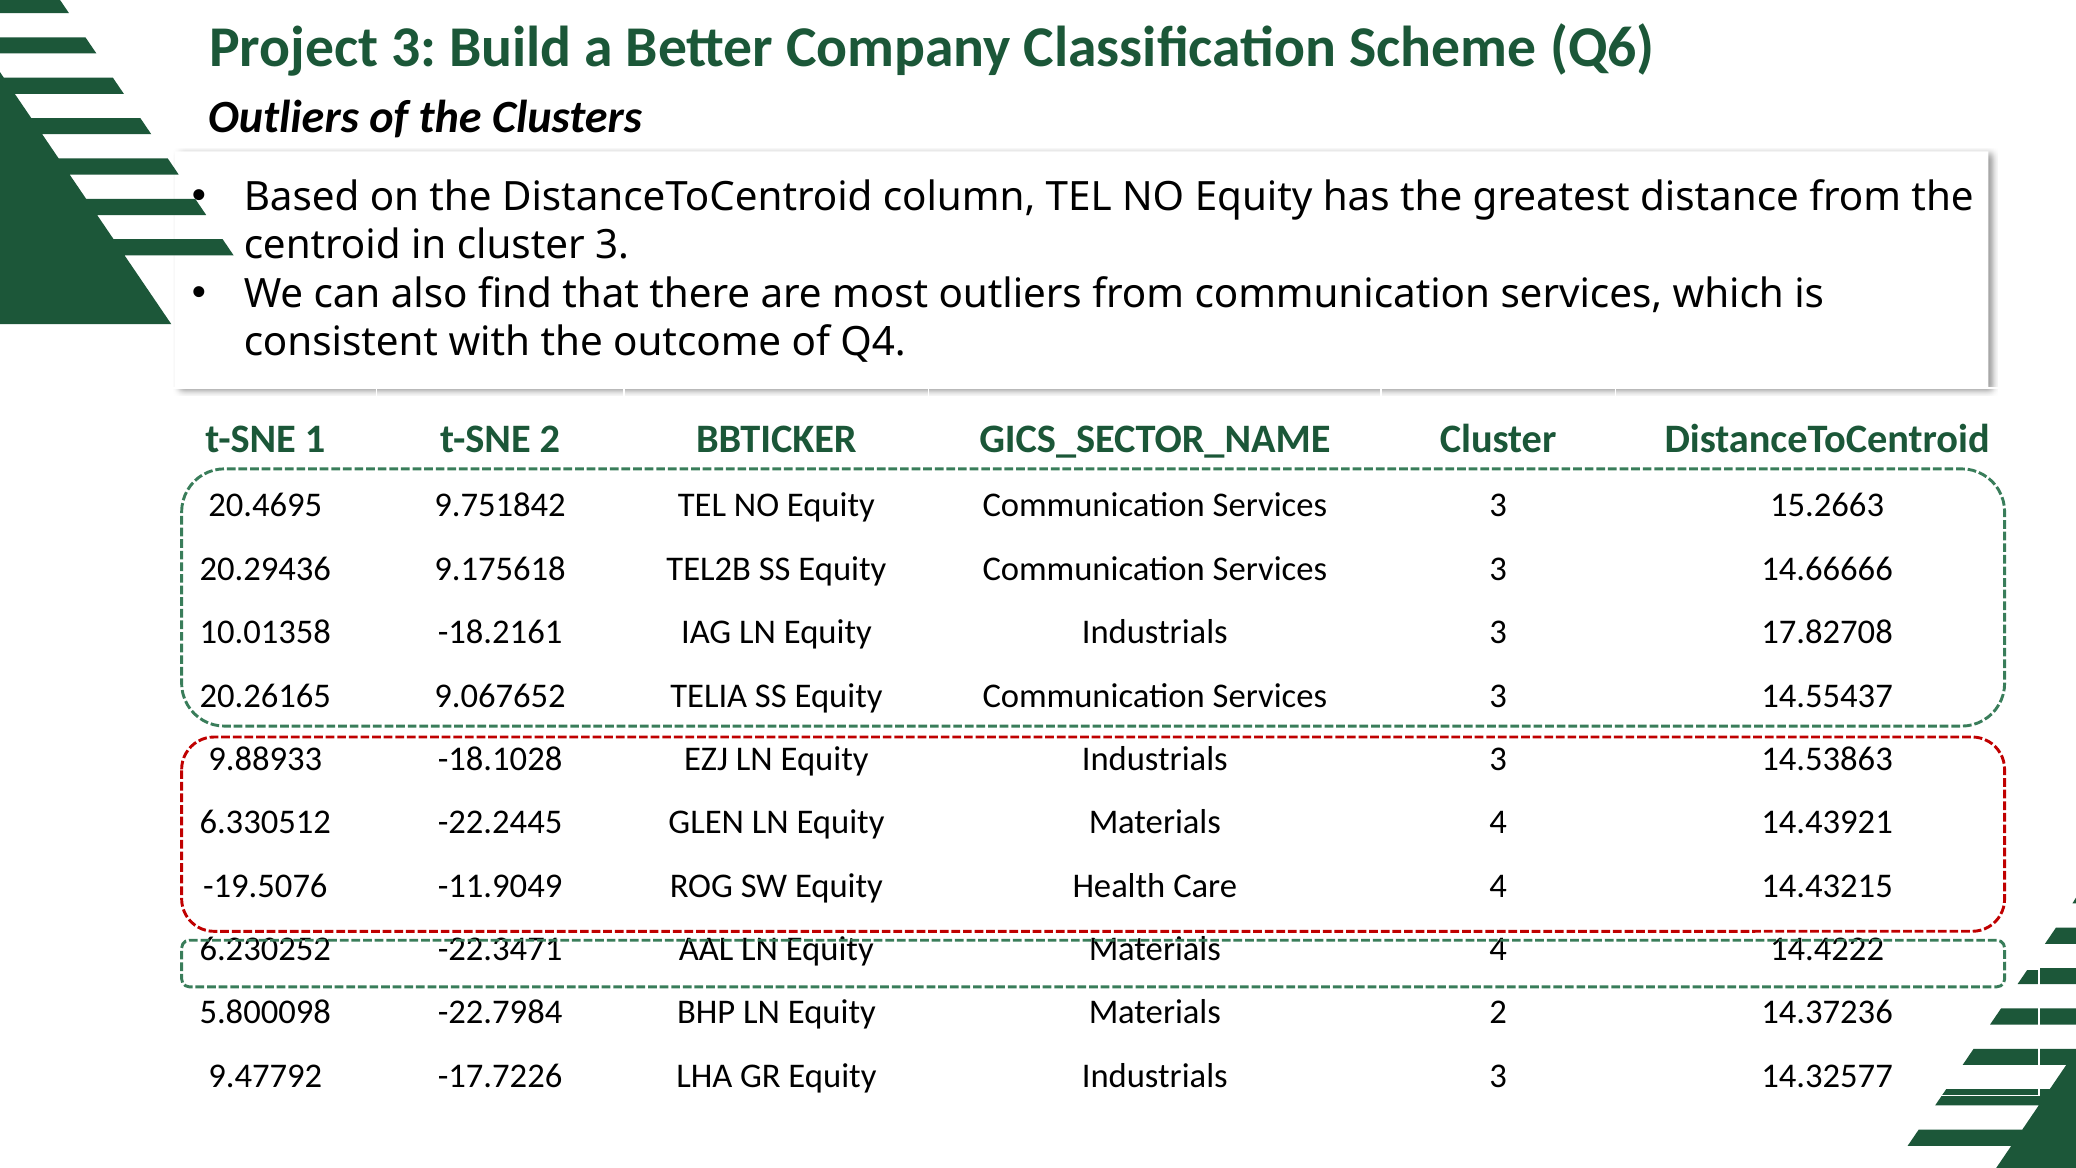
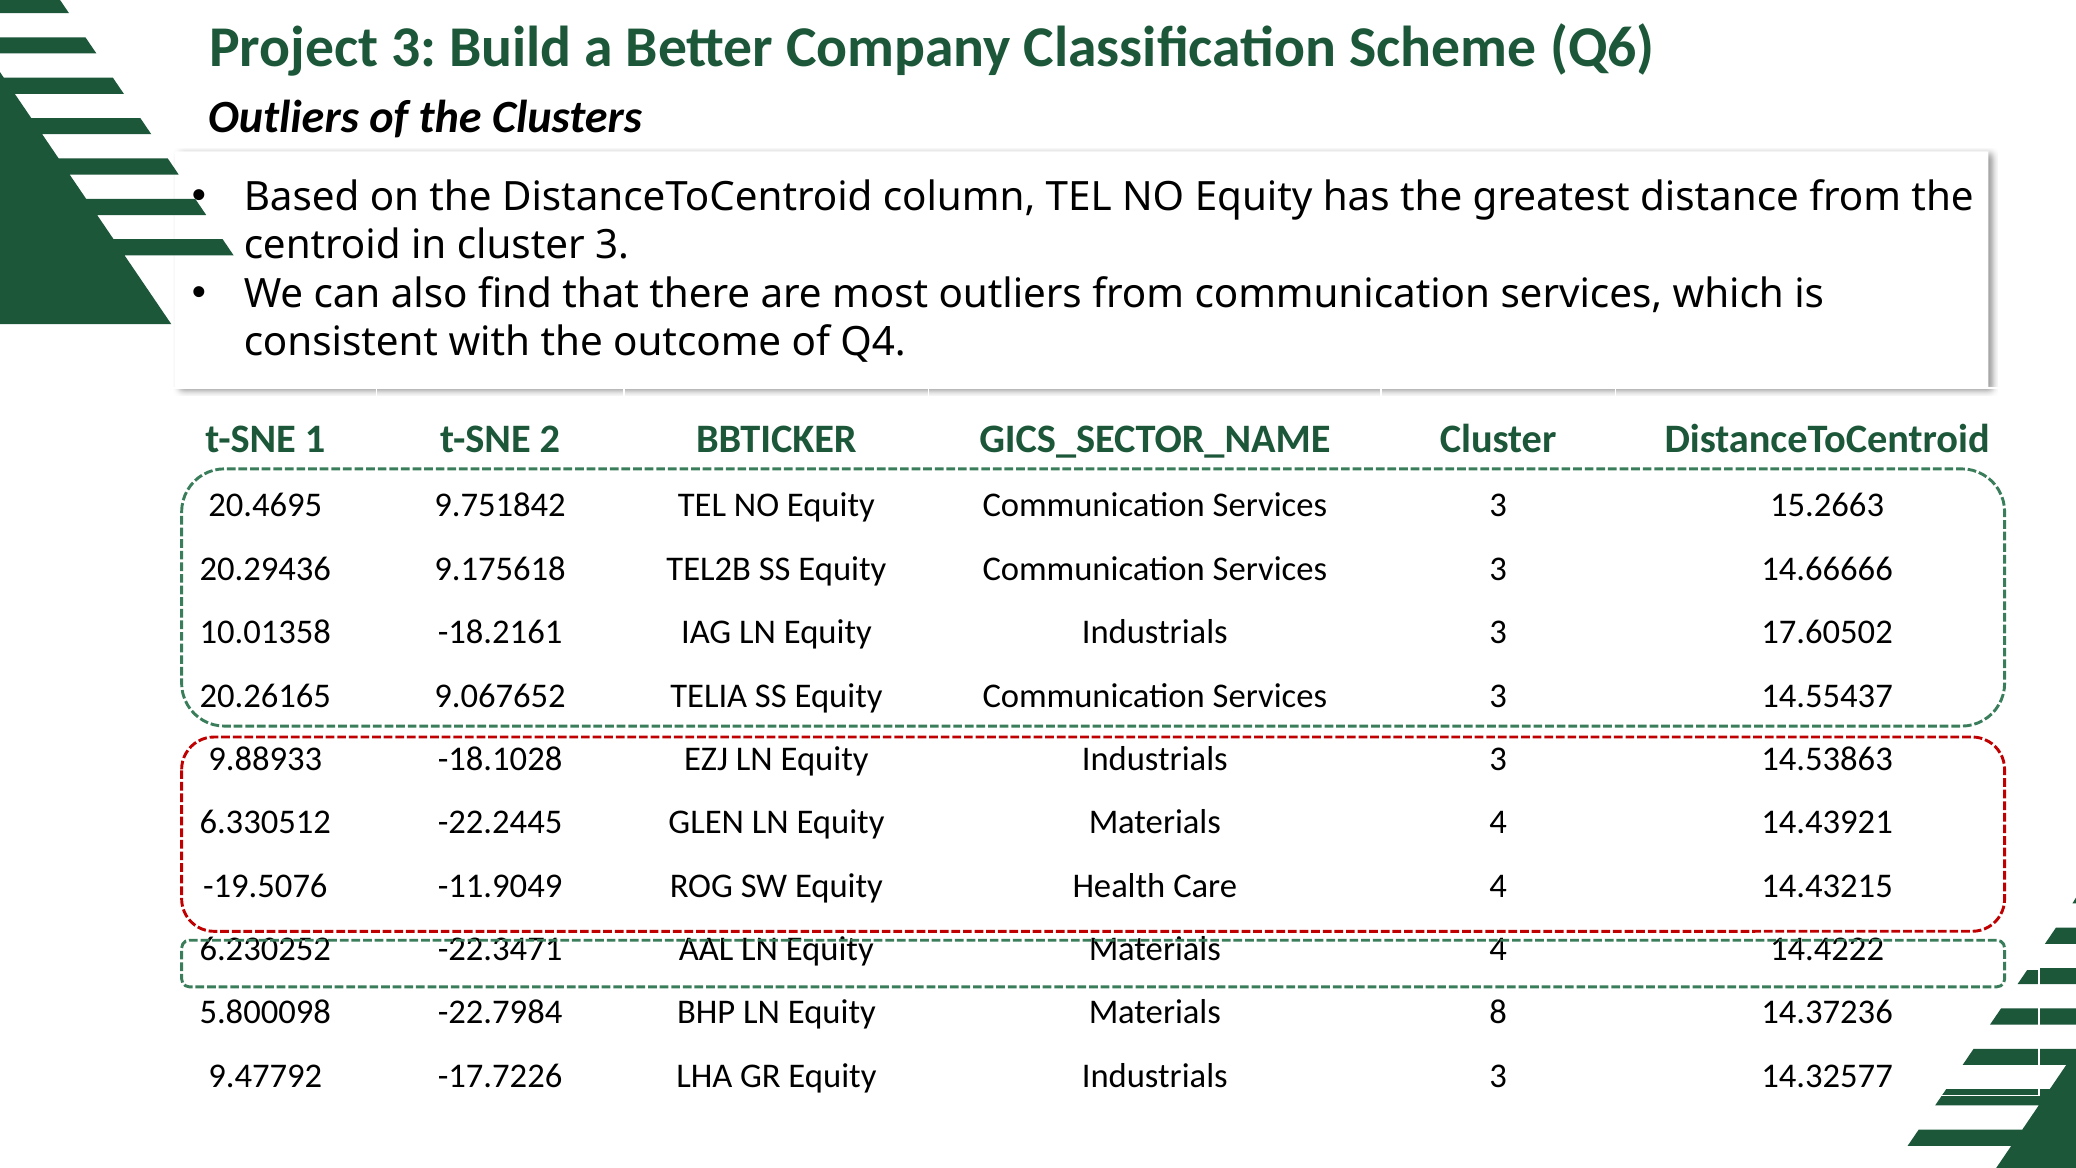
17.82708: 17.82708 -> 17.60502 (1827, 632)
Materials 2: 2 -> 8 (1498, 1012)
